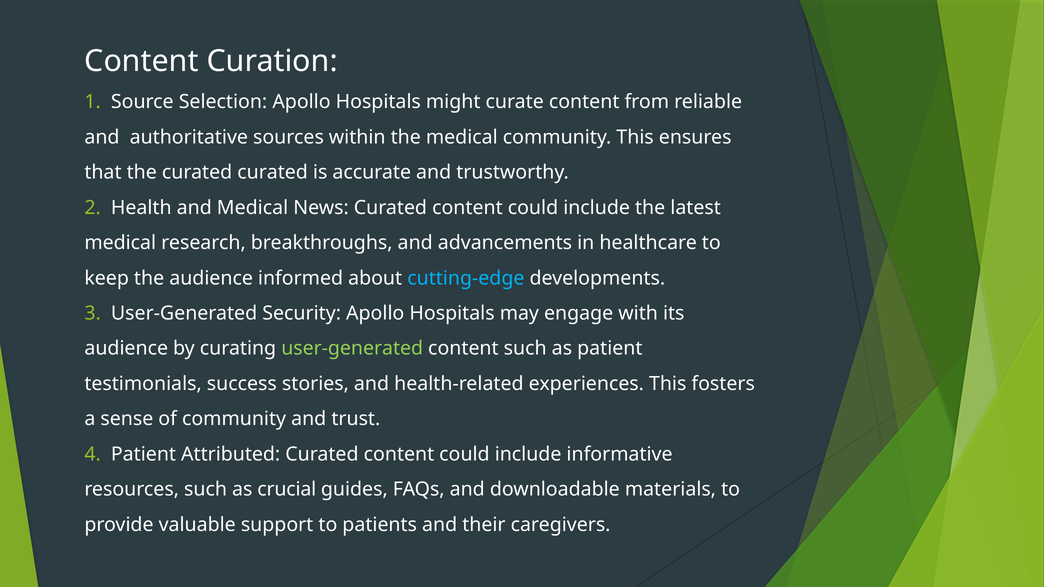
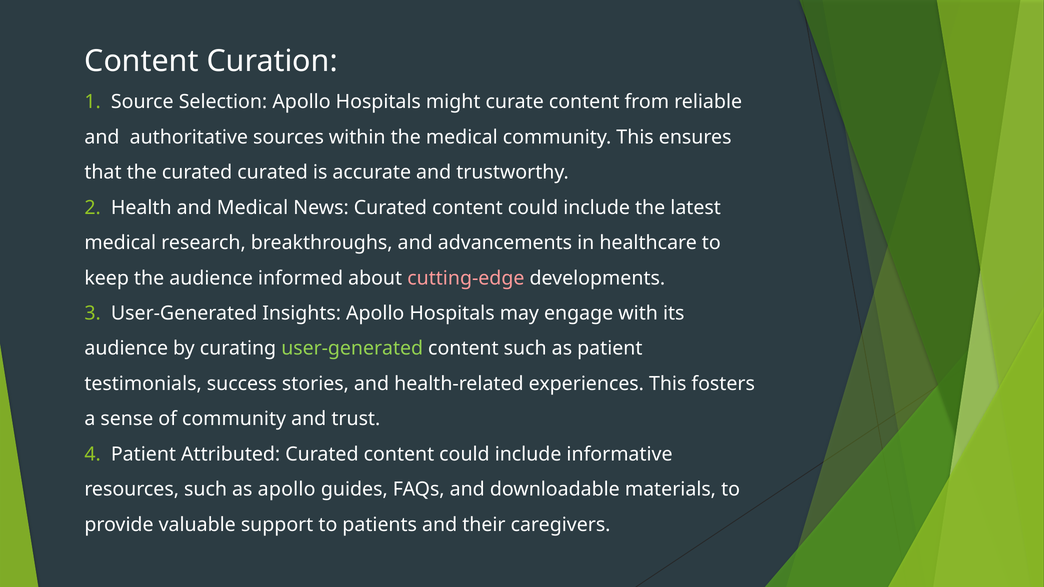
cutting-edge colour: light blue -> pink (466, 278)
Security: Security -> Insights (302, 313)
as crucial: crucial -> apollo (287, 490)
